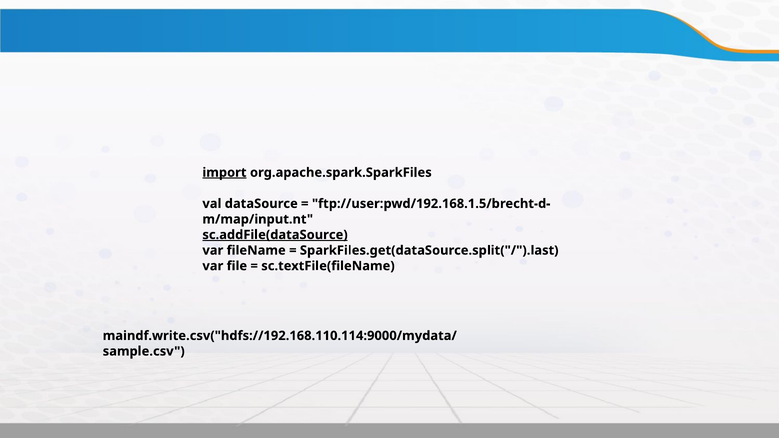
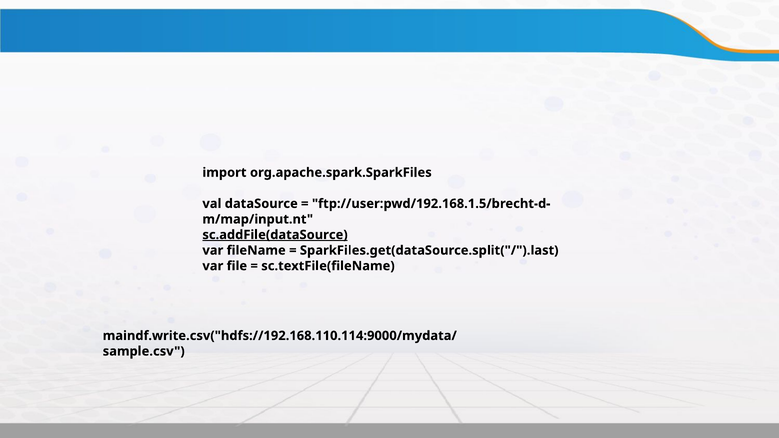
import underline: present -> none (224, 173)
